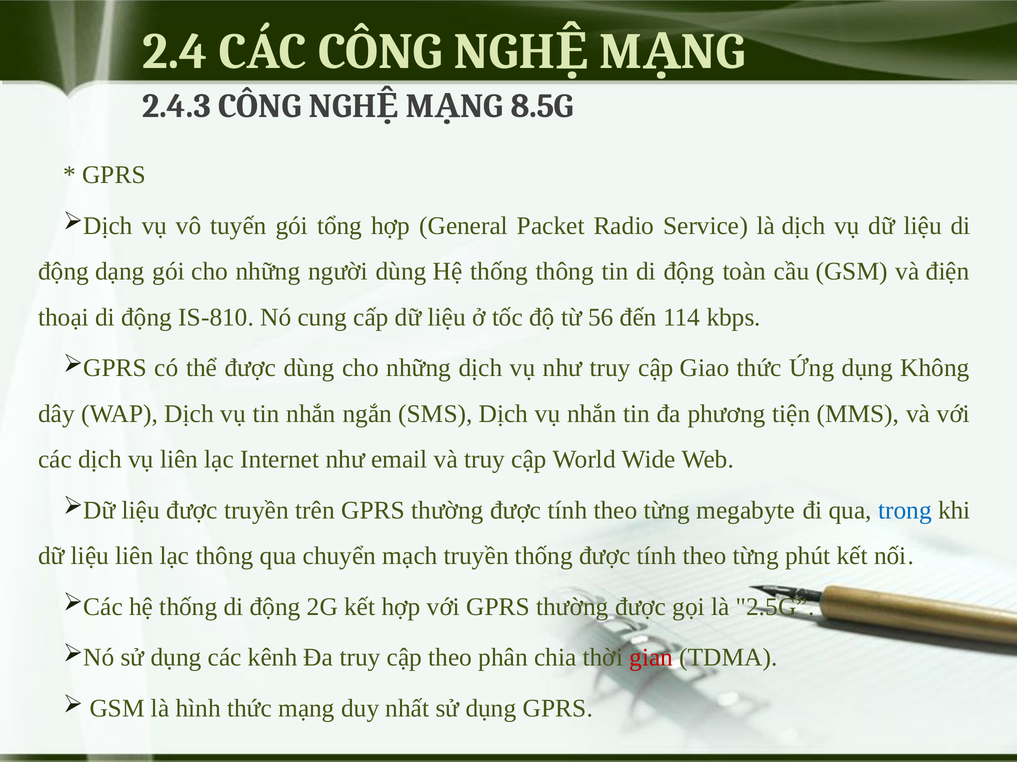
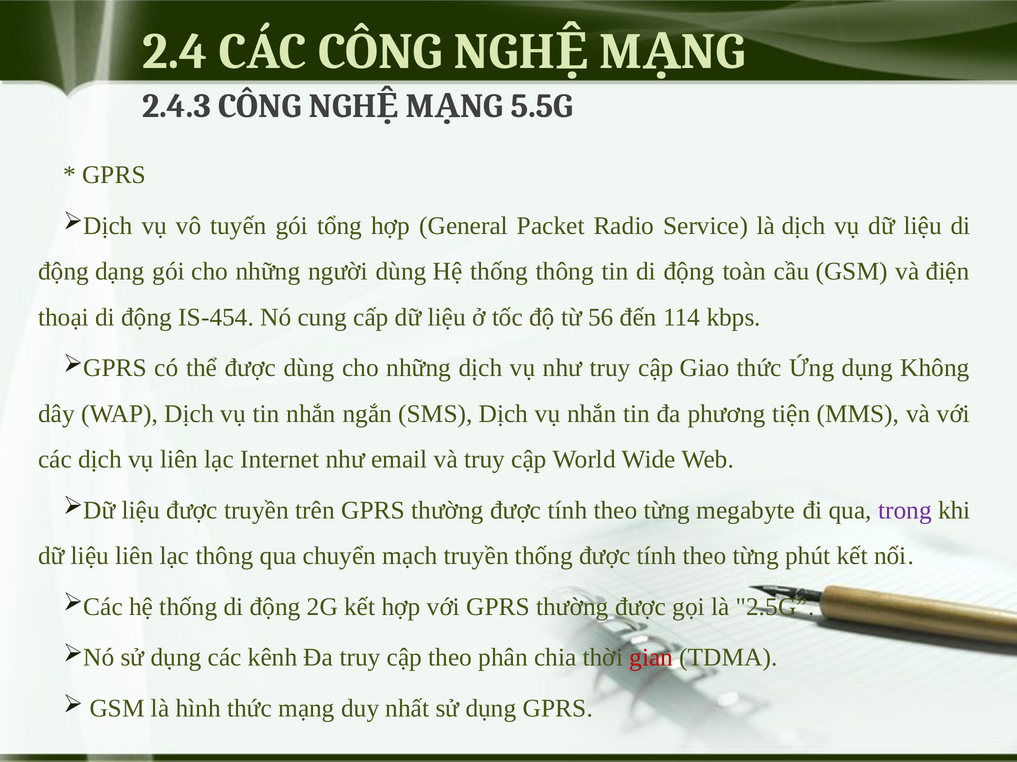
8.5G: 8.5G -> 5.5G (542, 106)
IS-810: IS-810 -> IS-454 (216, 317)
trong colour: blue -> purple (905, 511)
